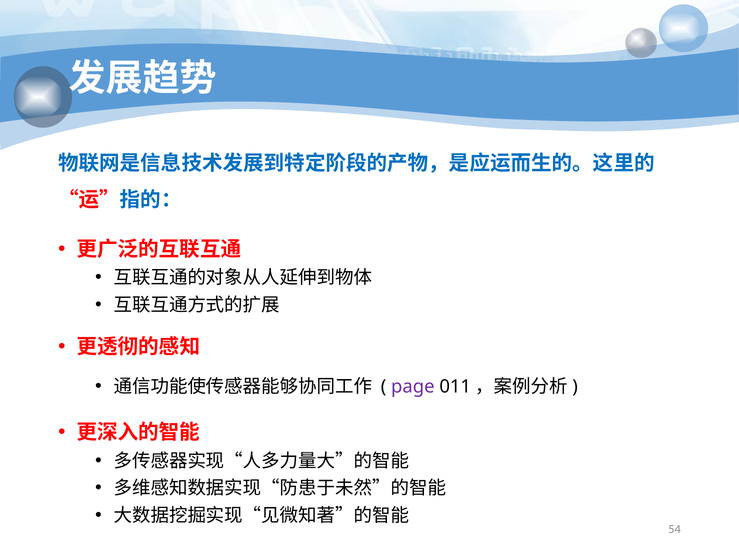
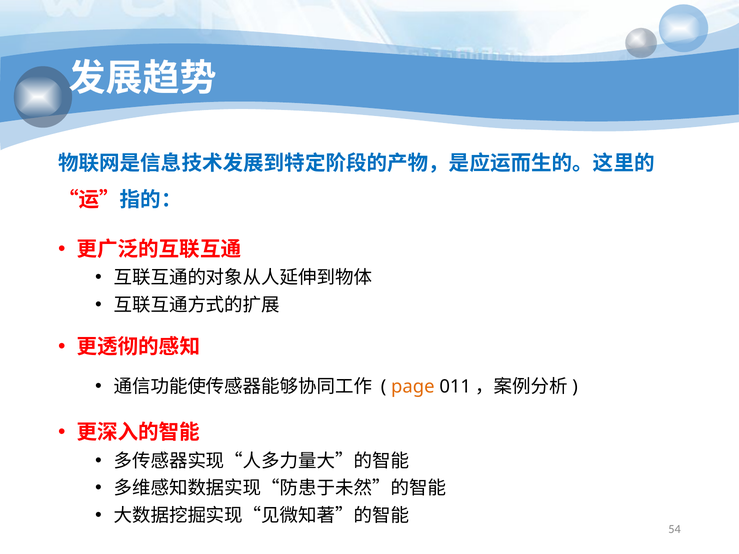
page colour: purple -> orange (413, 387)
